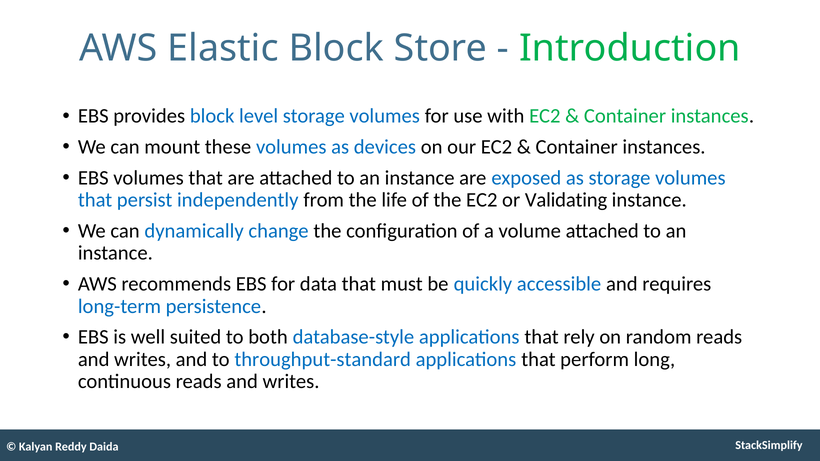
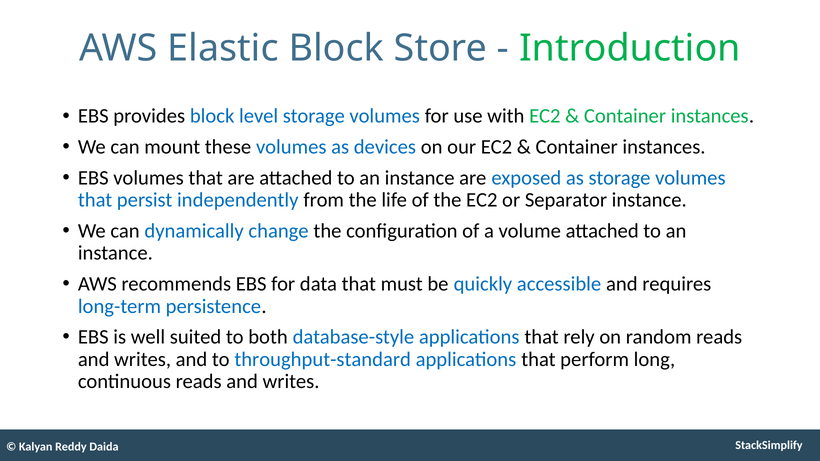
Validating: Validating -> Separator (566, 200)
